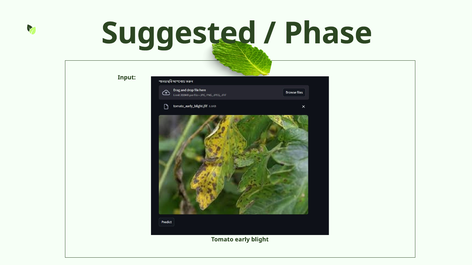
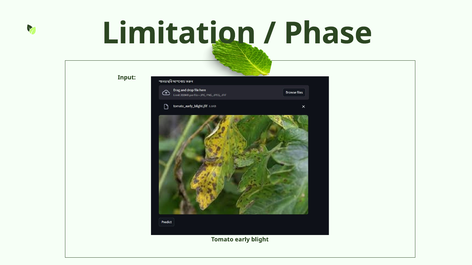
Suggested: Suggested -> Limitation (179, 33)
